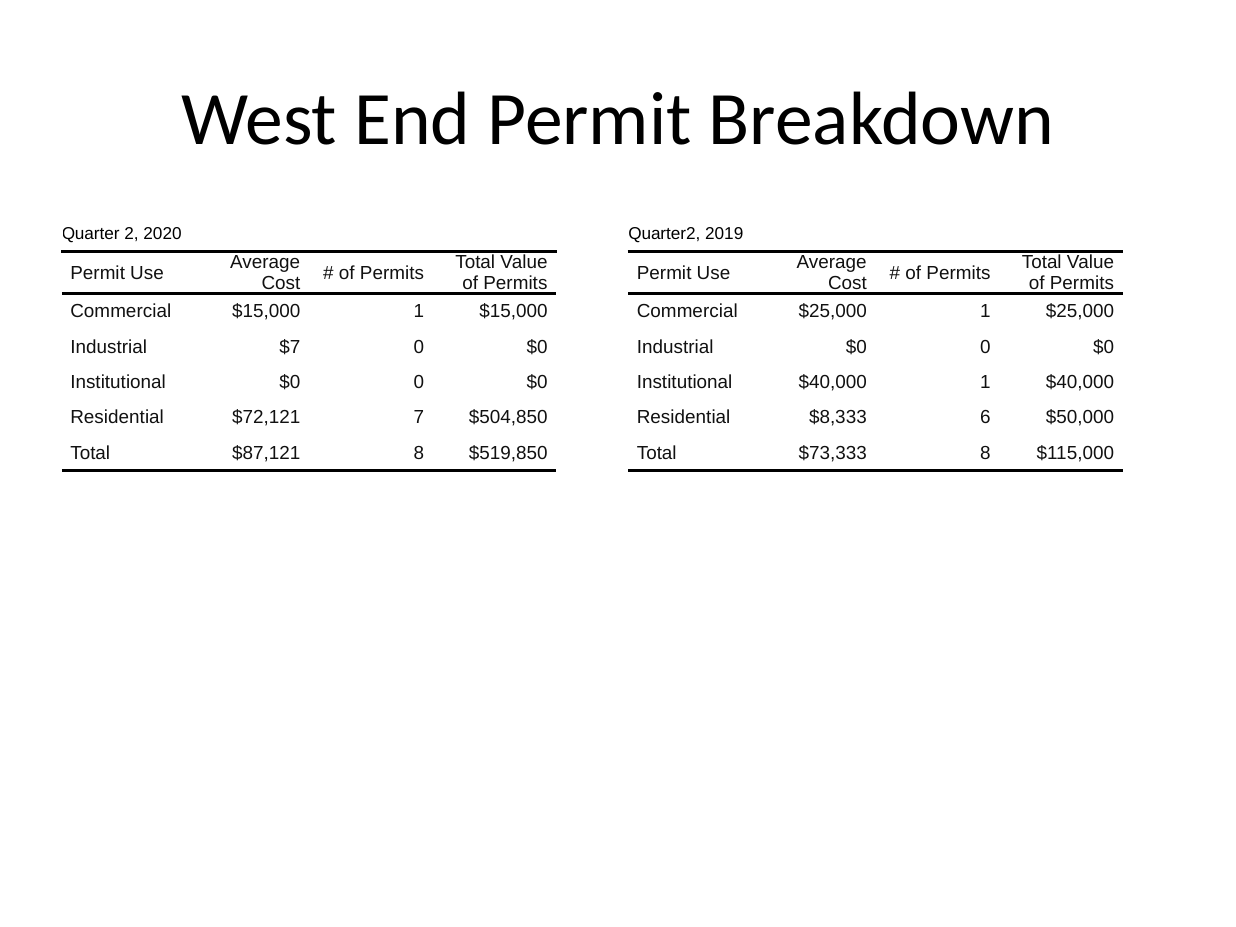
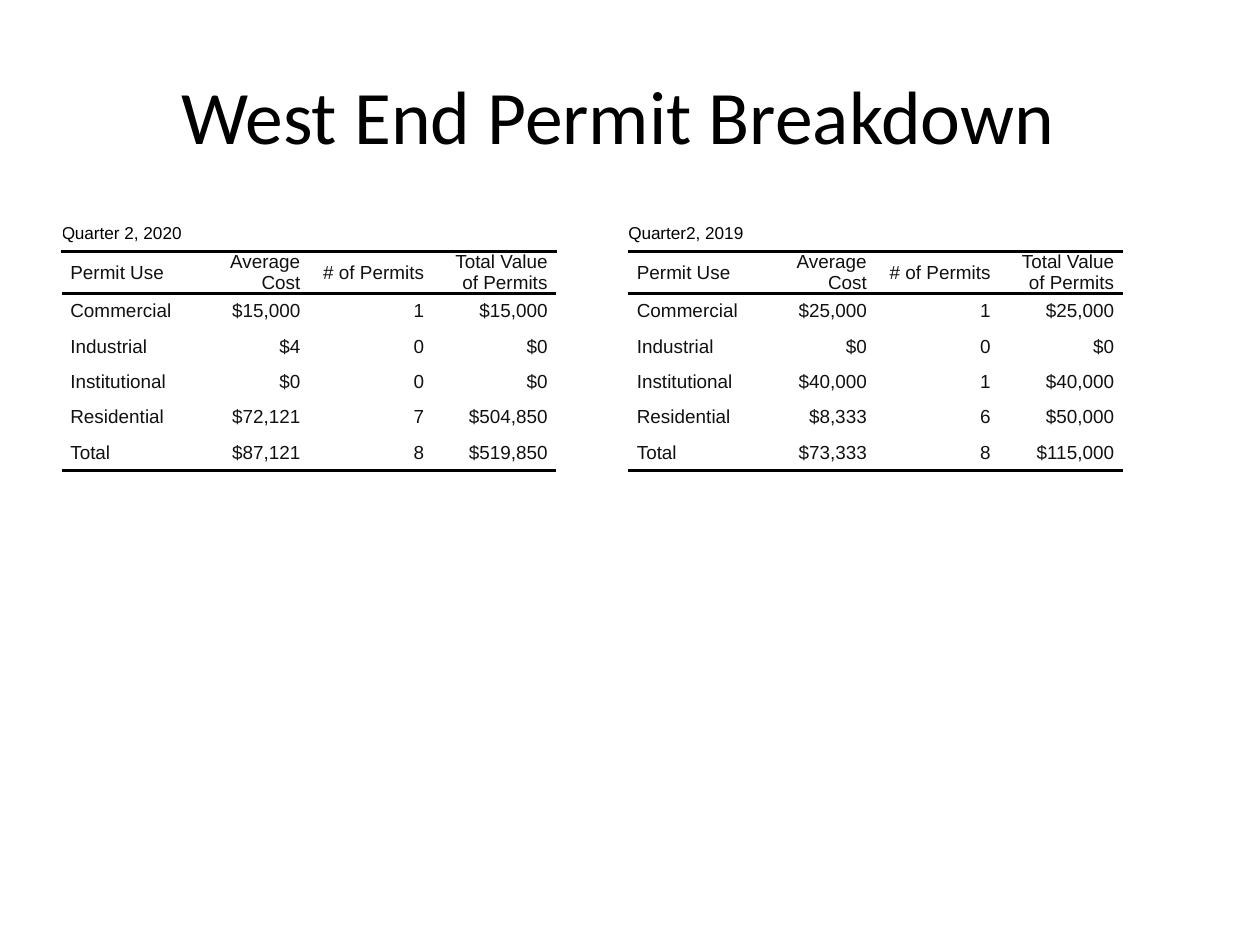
$7: $7 -> $4 (290, 347)
